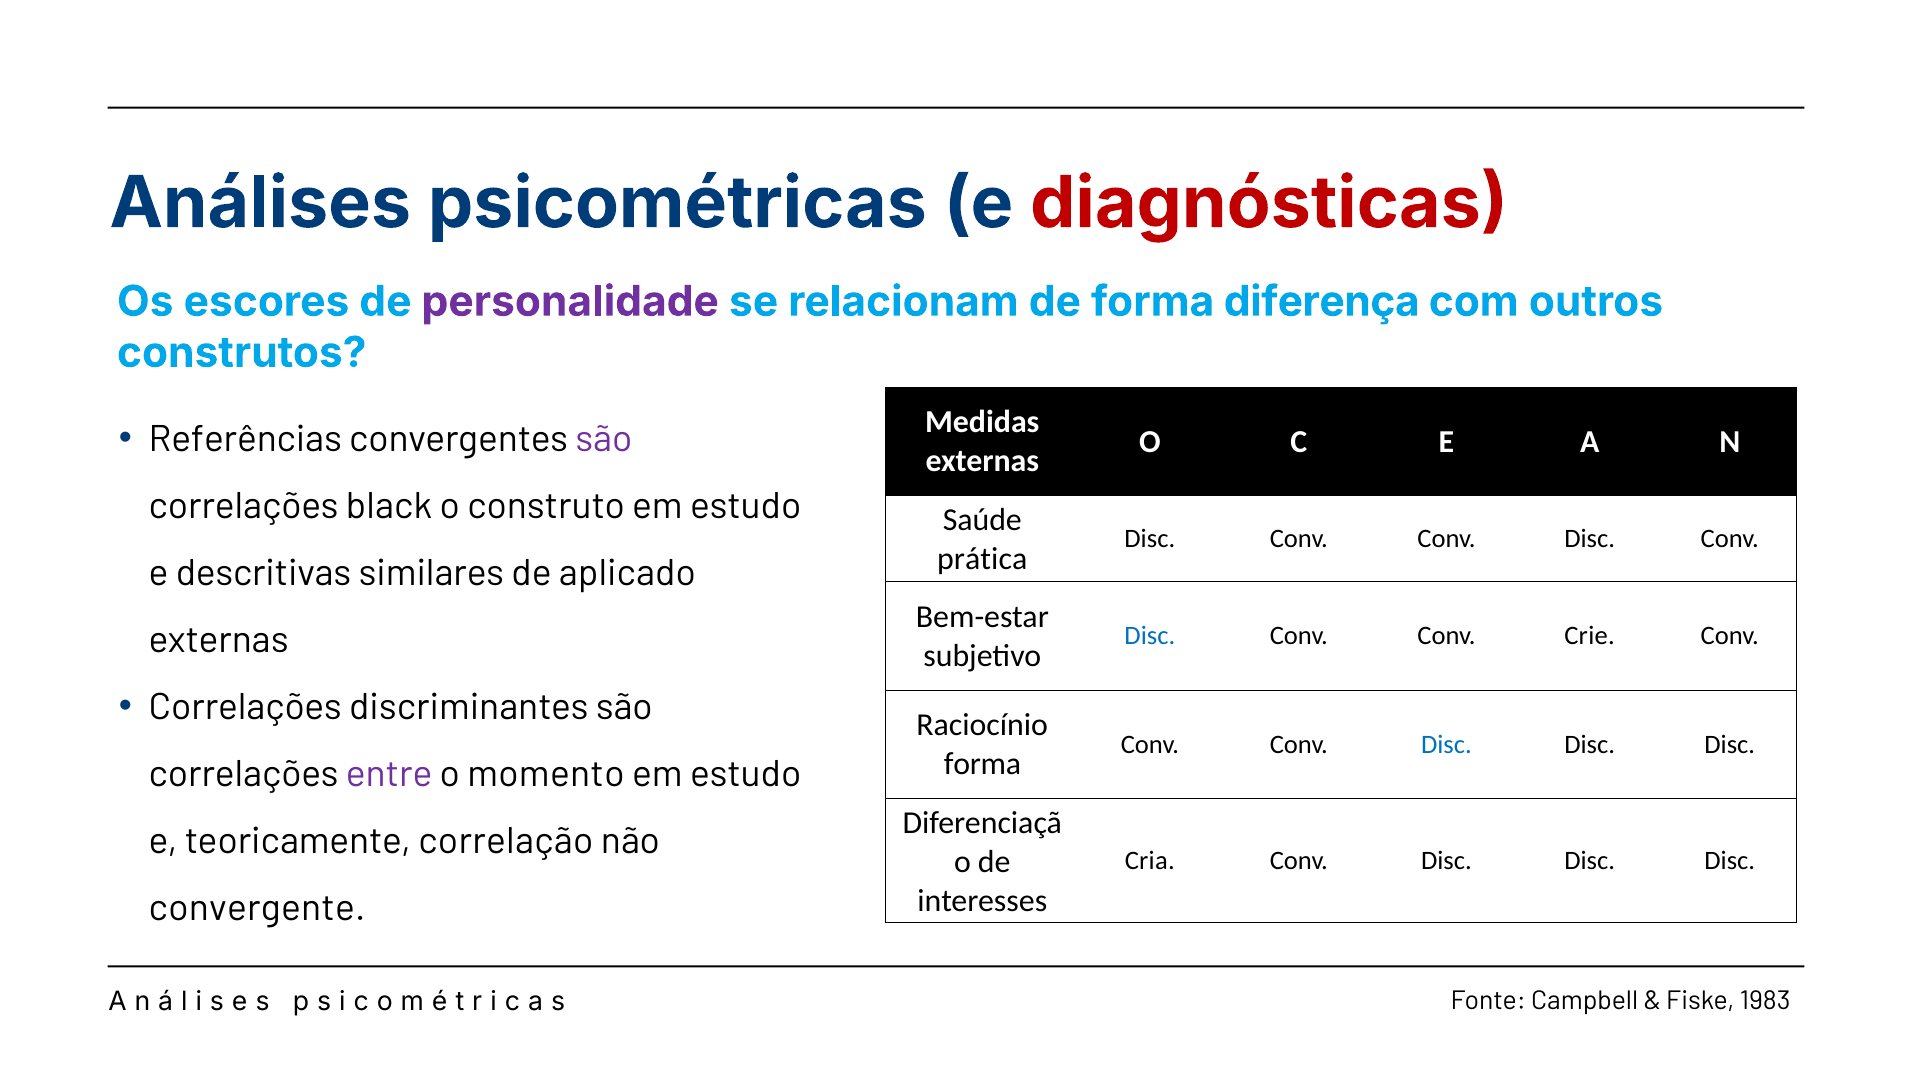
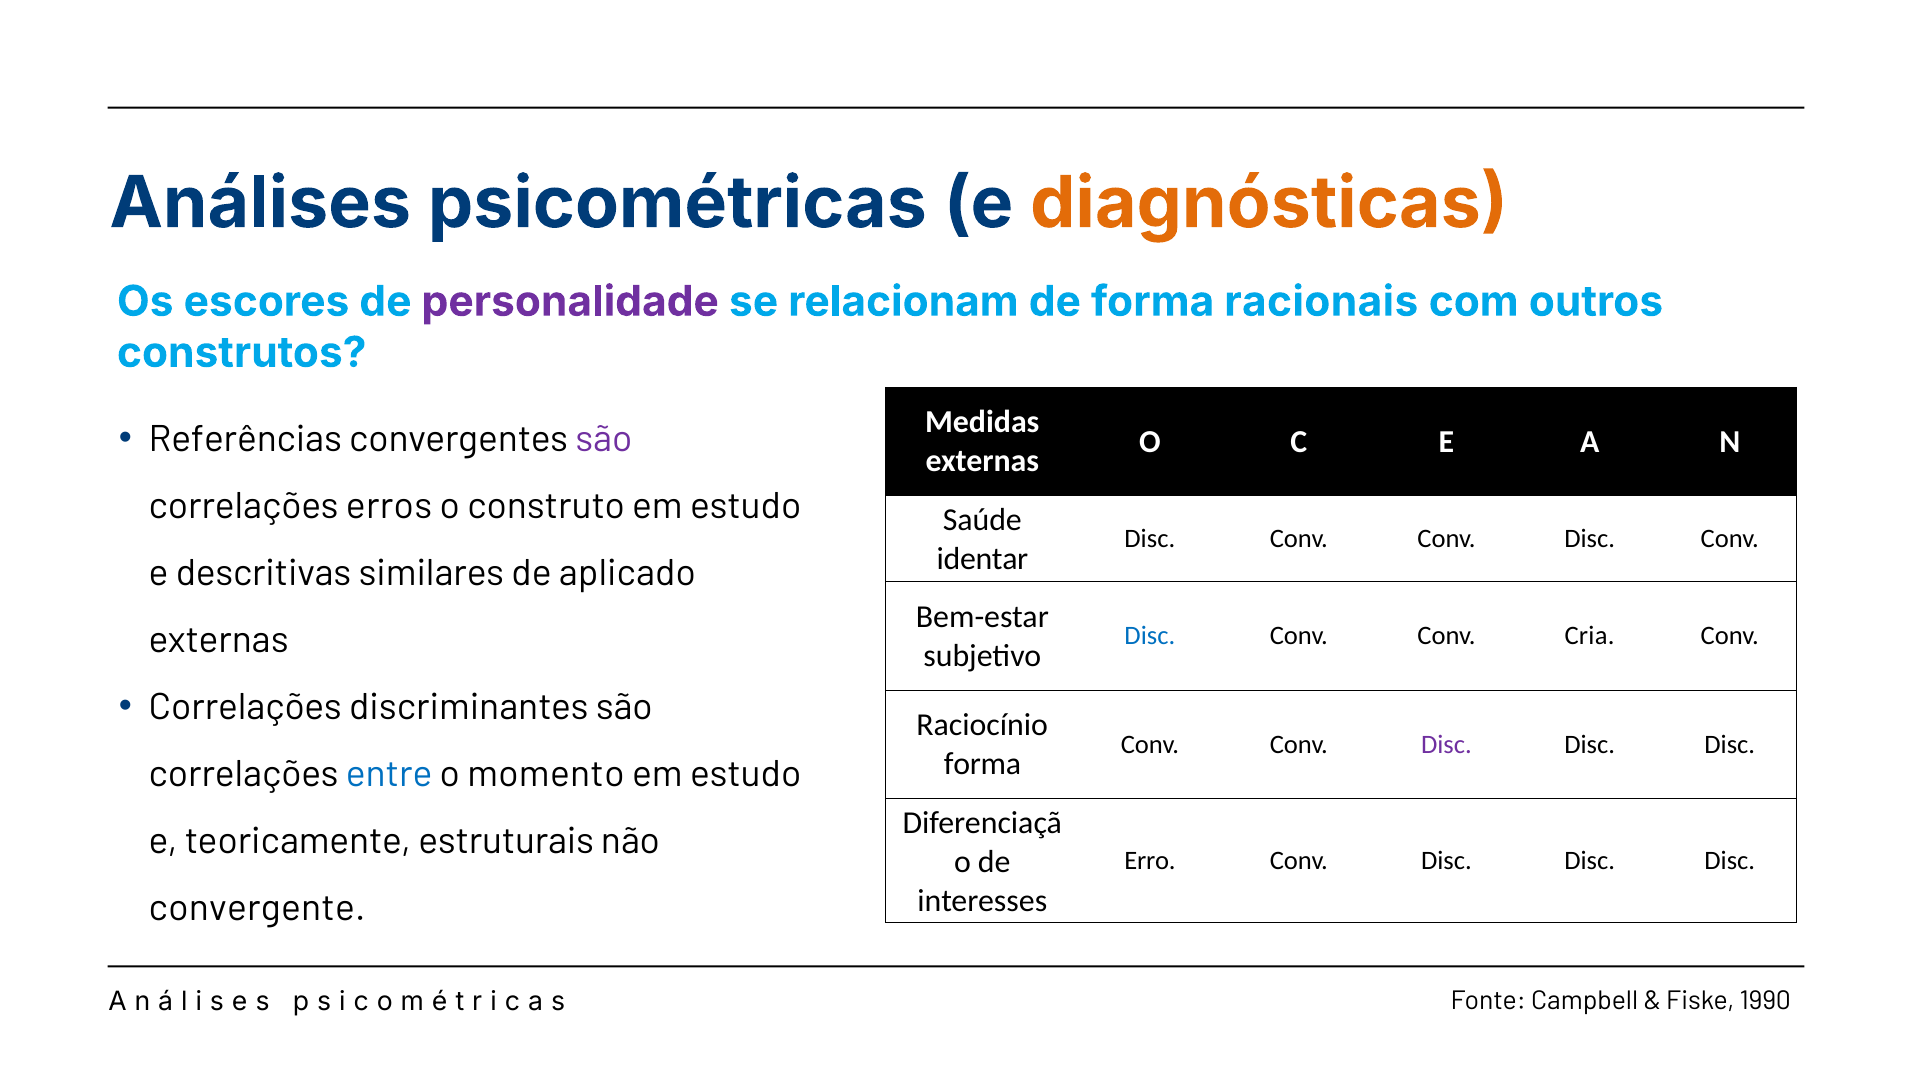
diagnósticas colour: red -> orange (1269, 203)
diferença: diferença -> racionais (1321, 302)
black: black -> erros (389, 506)
prática: prática -> identar (982, 559)
Crie: Crie -> Cria (1590, 636)
Disc colour: blue -> purple (1446, 744)
entre colour: purple -> blue (389, 774)
correlação: correlação -> estruturais (506, 841)
Cria: Cria -> Erro (1150, 860)
1983: 1983 -> 1990 (1765, 1001)
